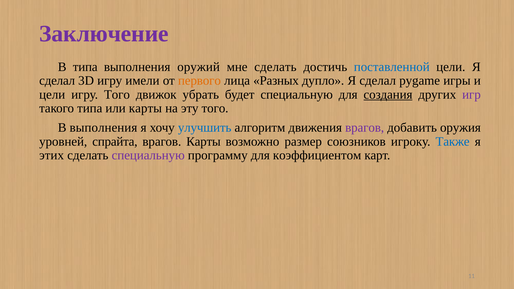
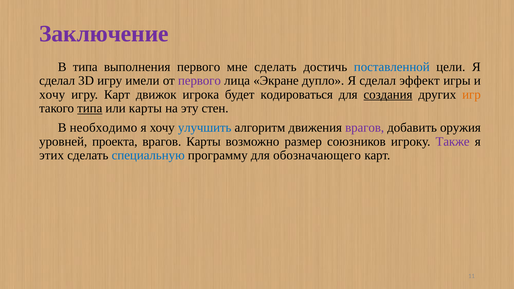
выполнения оружий: оружий -> первого (199, 67)
первого colour: orange -> purple (199, 81)
Разных: Разных -> Экране (276, 81)
pygame: pygame -> эффект (420, 81)
цели: цели -> хочу (52, 95)
игру Того: Того -> Карт (117, 95)
убрать: убрать -> игрока (201, 95)
будет специальную: специальную -> кодироваться (297, 95)
игр colour: purple -> orange (471, 95)
типа underline: none -> present (90, 108)
эту того: того -> стен (215, 108)
В выполнения: выполнения -> необходимо (103, 128)
спрайта: спрайта -> проекта (115, 142)
Также colour: blue -> purple (453, 142)
специальную colour: purple -> blue (148, 155)
коэффициентом: коэффициентом -> обозначающего (317, 155)
